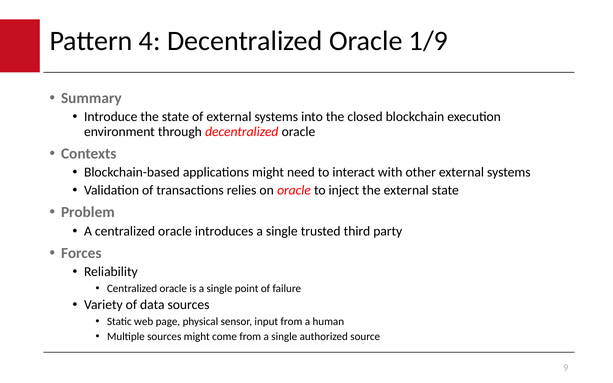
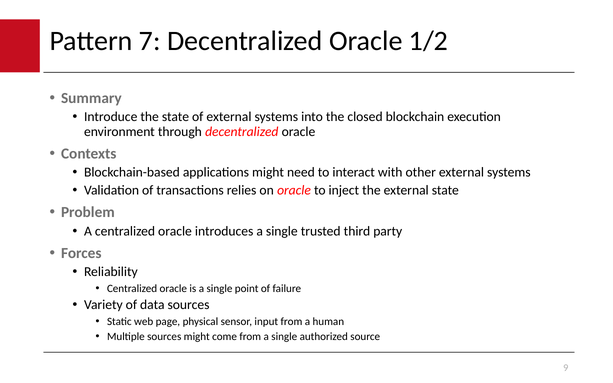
4: 4 -> 7 (150, 41)
1/9: 1/9 -> 1/2 (429, 41)
